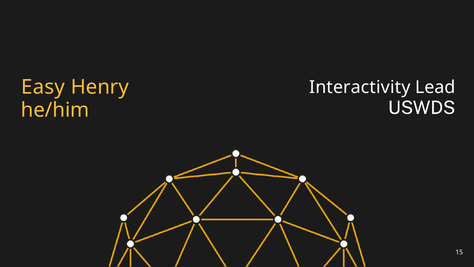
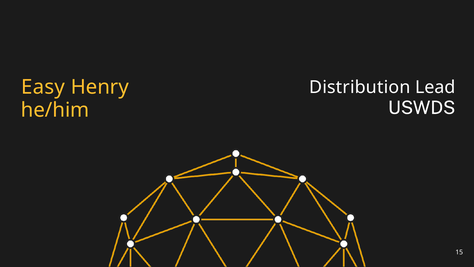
Interactivity: Interactivity -> Distribution (360, 87)
